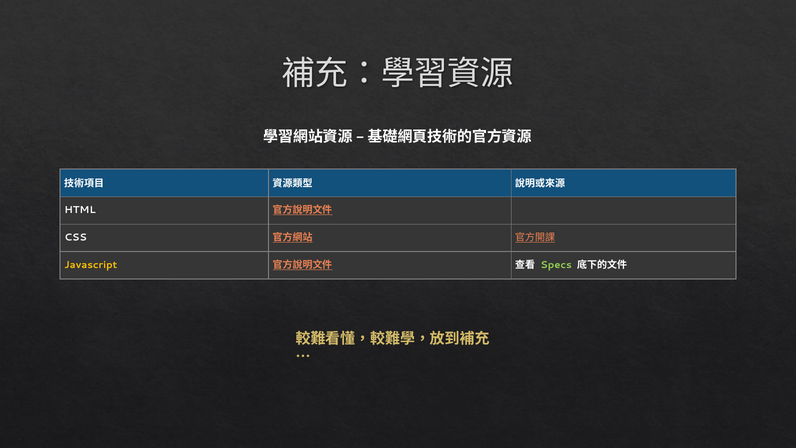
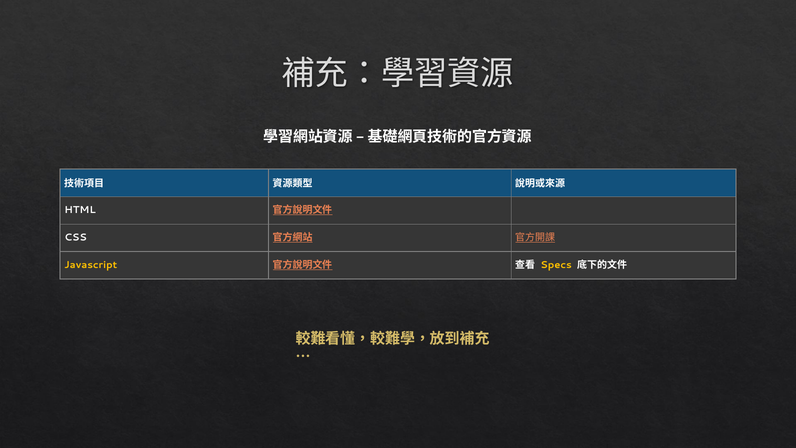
Specs colour: light green -> yellow (556, 265)
